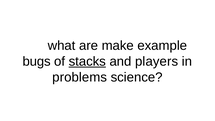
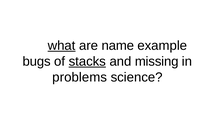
what underline: none -> present (62, 46)
make: make -> name (118, 46)
players: players -> missing (157, 61)
